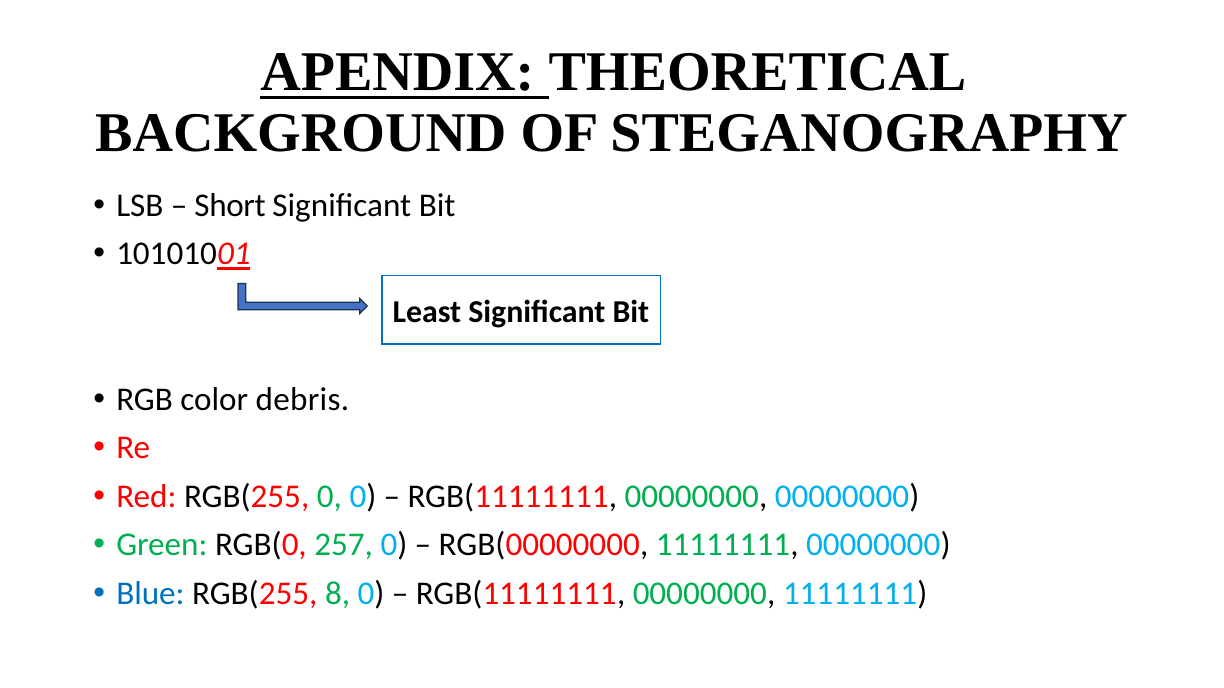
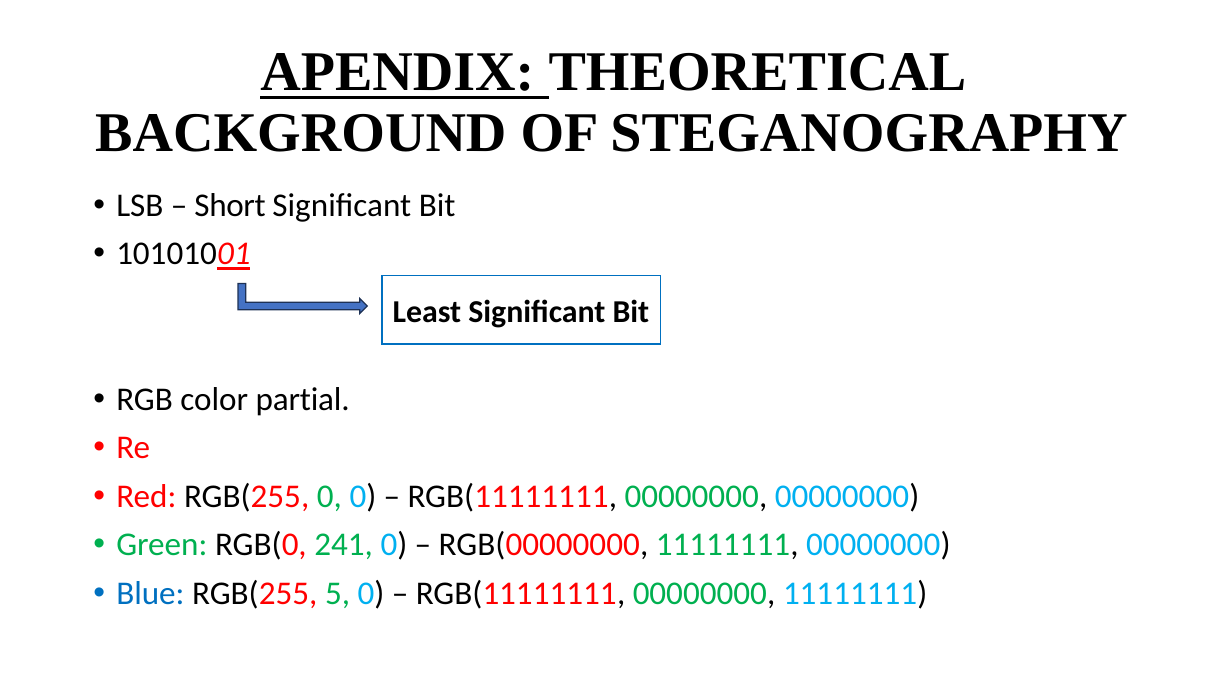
debris: debris -> partial (303, 400)
257: 257 -> 241 (344, 545)
8: 8 -> 5 (338, 594)
